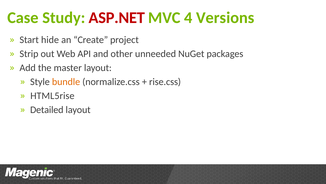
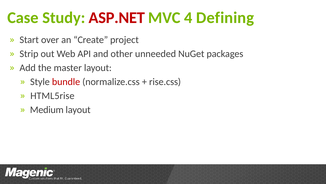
Versions: Versions -> Defining (225, 18)
hide: hide -> over (50, 40)
bundle colour: orange -> red (66, 82)
Detailed: Detailed -> Medium (47, 109)
